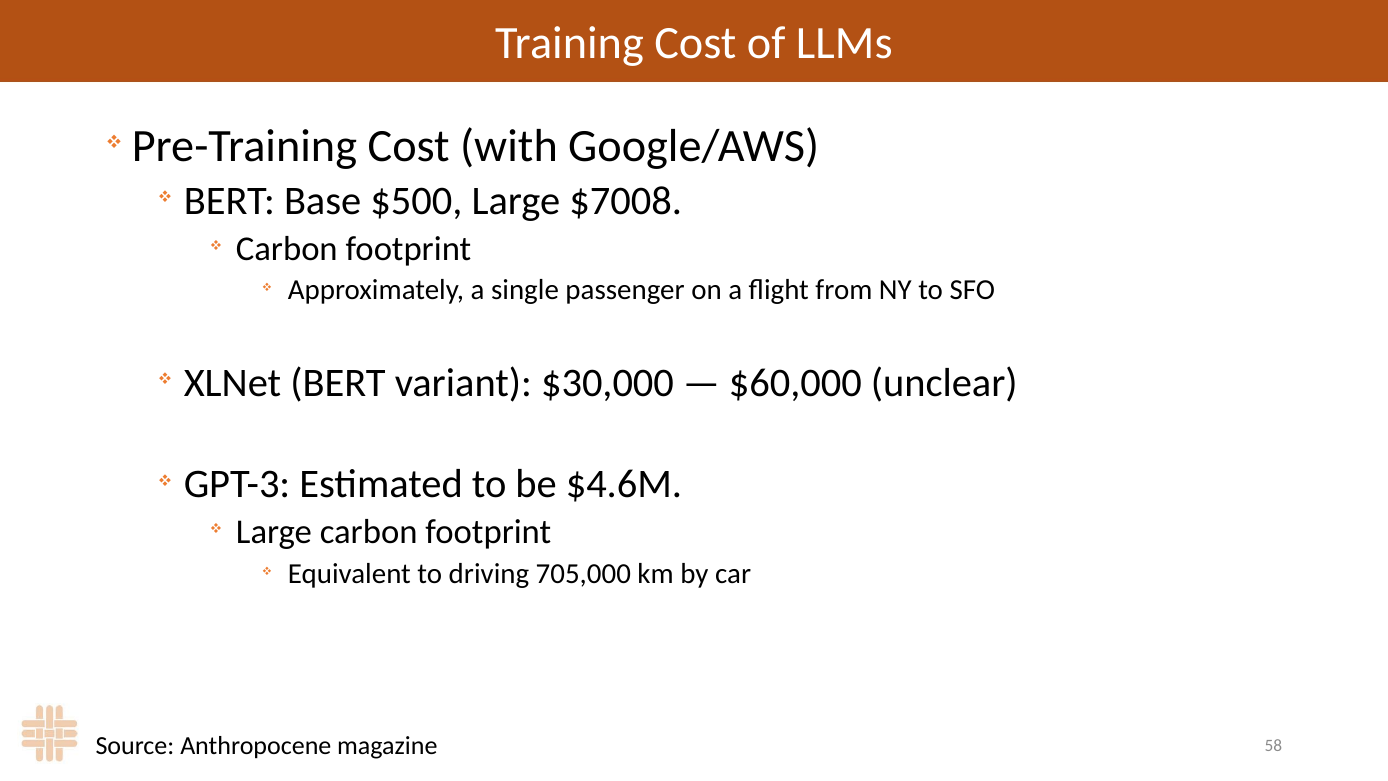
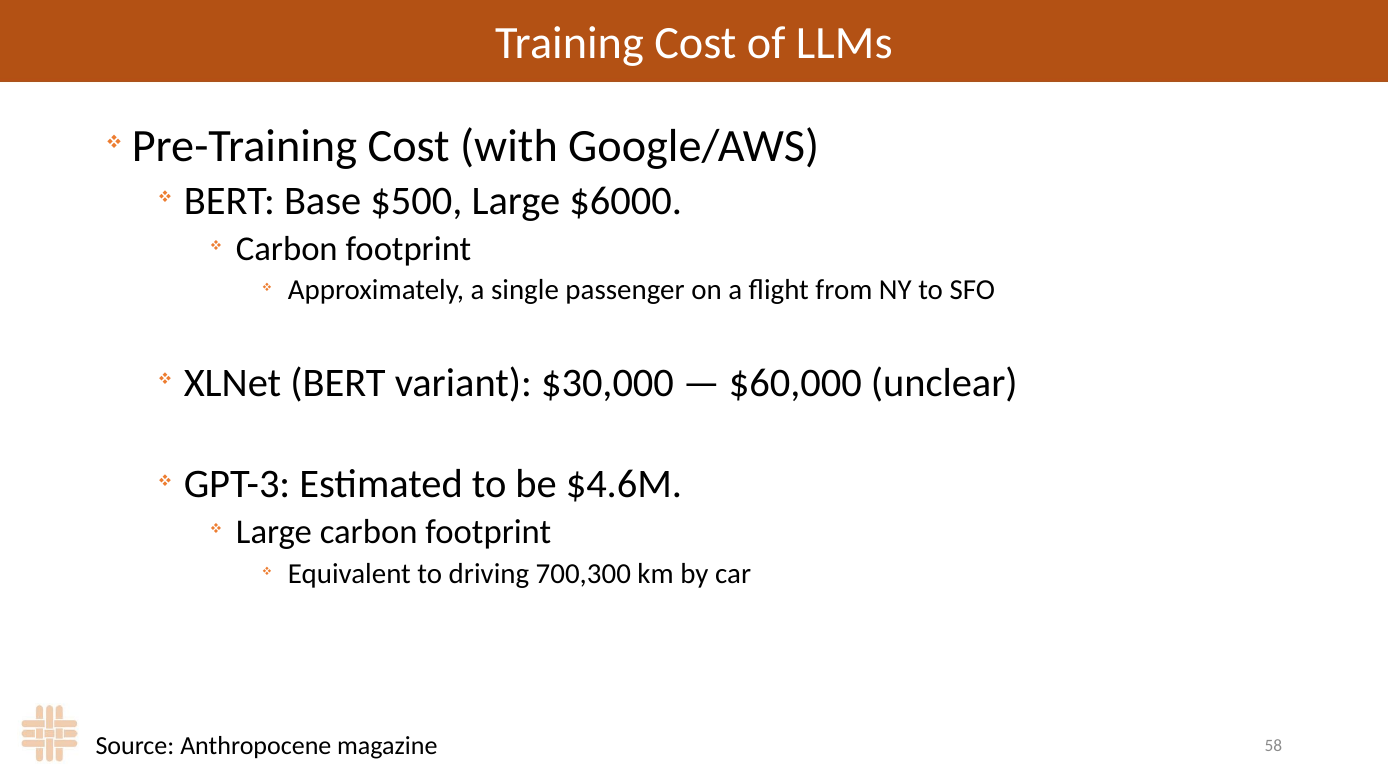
$7008: $7008 -> $6000 (626, 201)
705,000: 705,000 -> 700,300 (583, 574)
